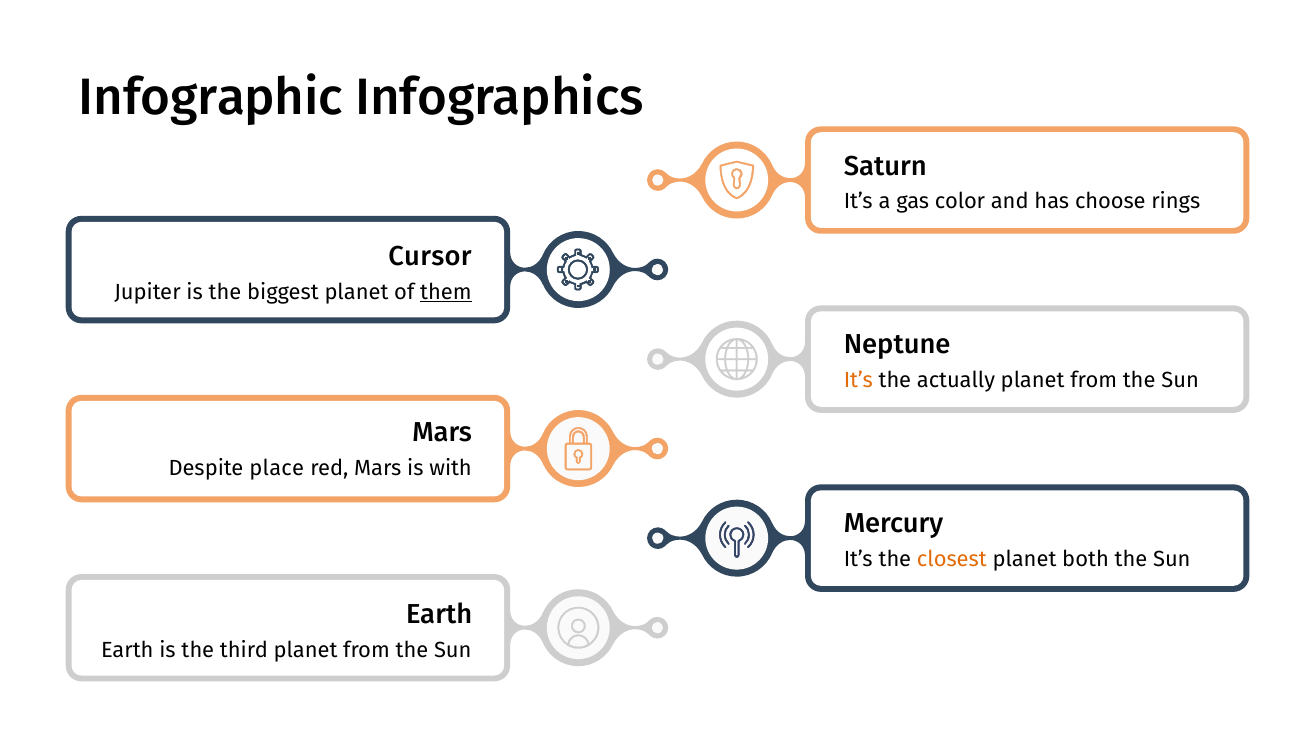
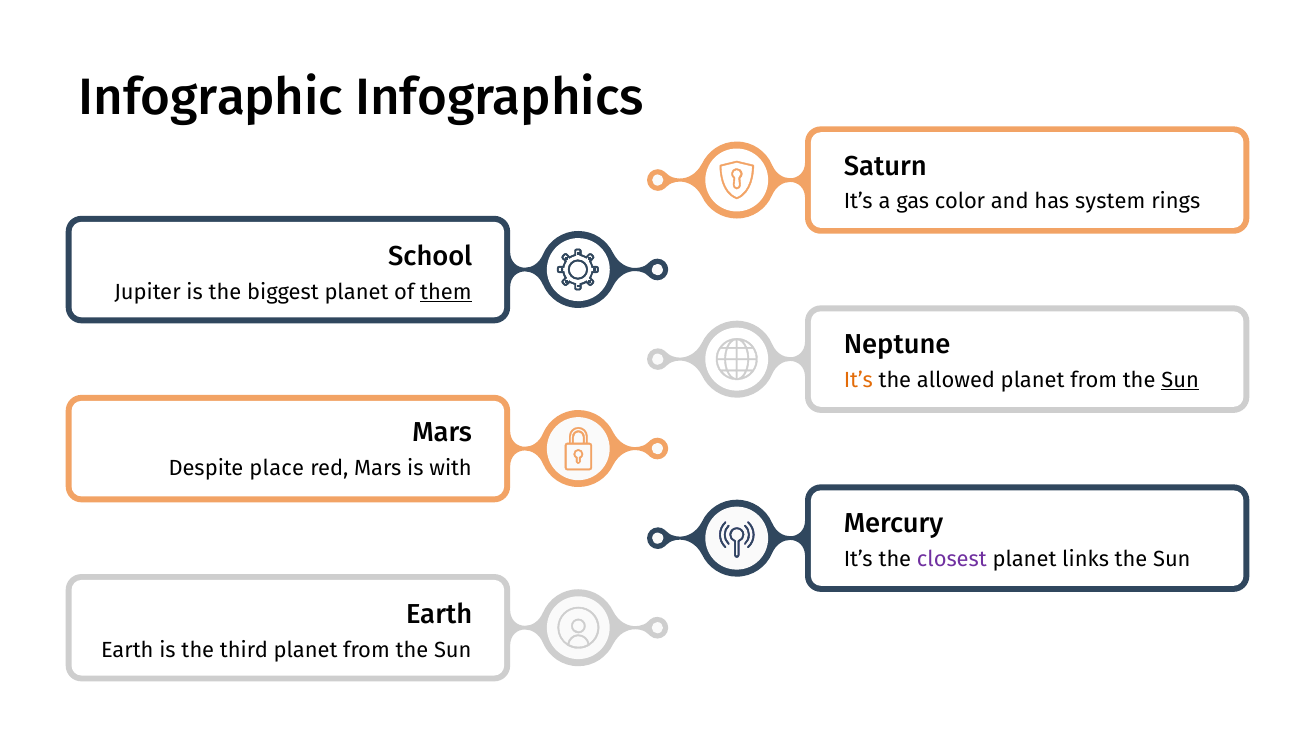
choose: choose -> system (1110, 202)
Cursor: Cursor -> School (430, 256)
actually: actually -> allowed (956, 380)
Sun underline: none -> present (1180, 380)
closest colour: orange -> purple (952, 559)
both: both -> links (1086, 559)
